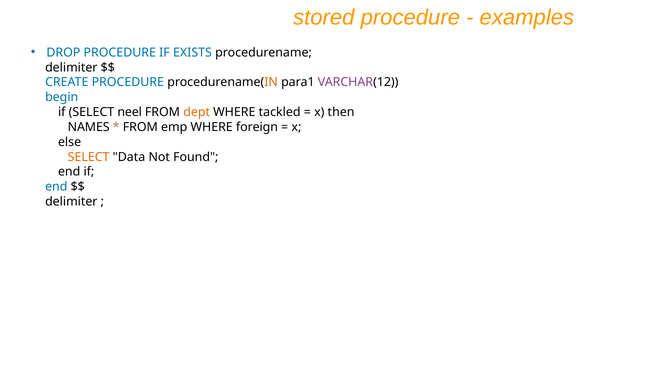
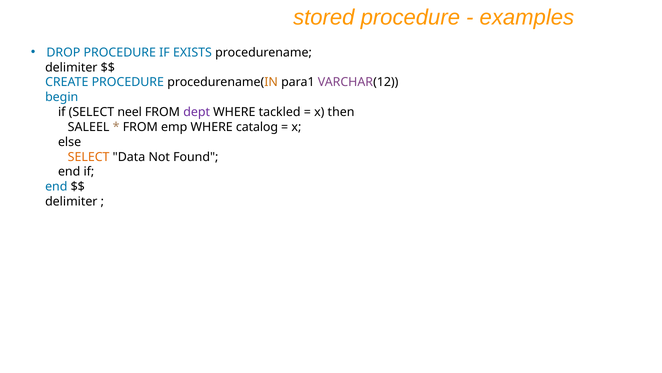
dept colour: orange -> purple (197, 112)
NAMES: NAMES -> SALEEL (89, 127)
foreign: foreign -> catalog (257, 127)
